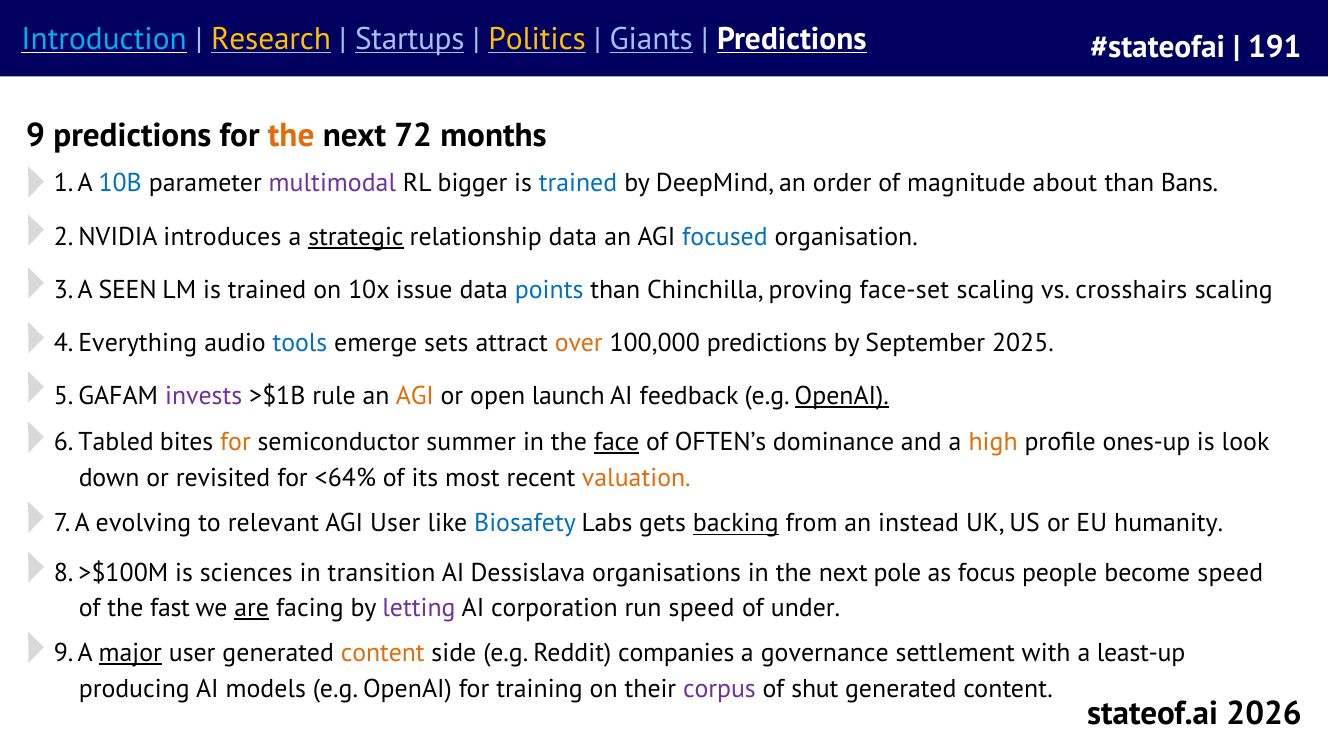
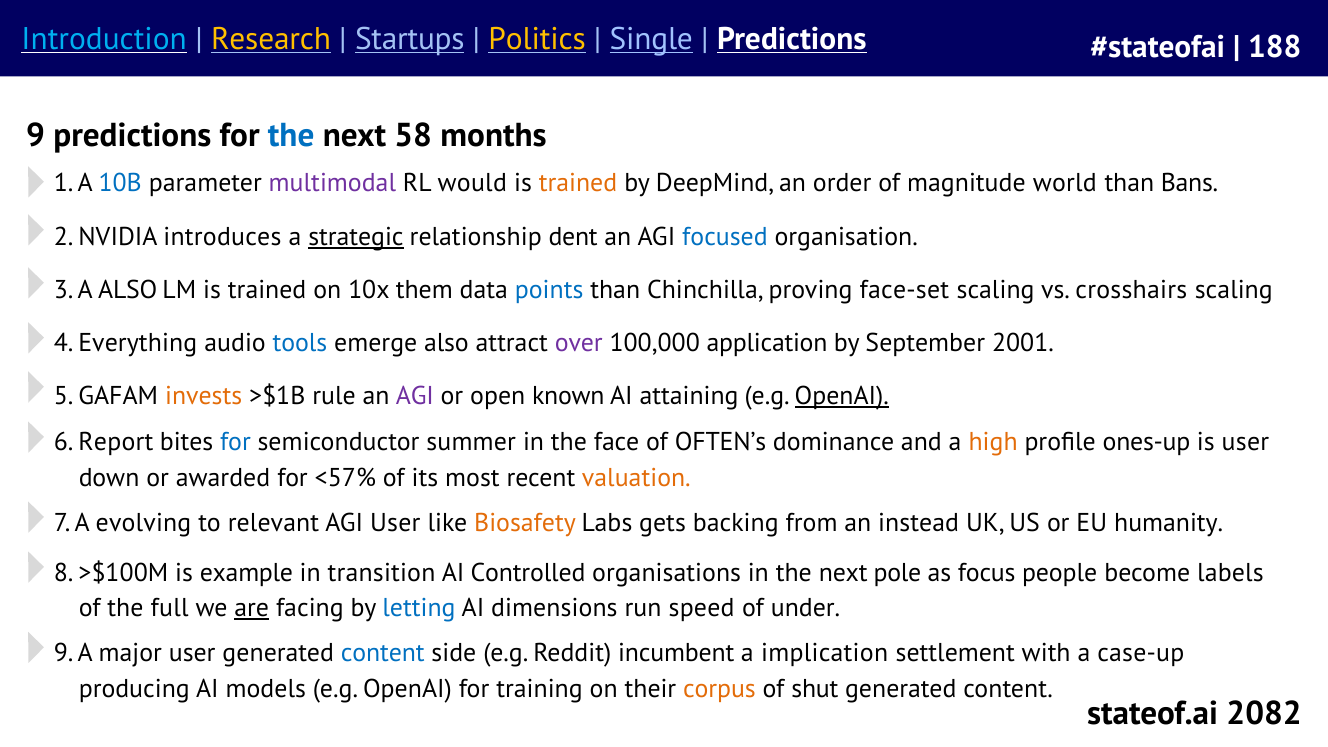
Giants: Giants -> Single (651, 39)
191: 191 -> 188 (1275, 47)
the colour: orange -> blue (291, 136)
72: 72 -> 58 (413, 136)
bigger: bigger -> would (472, 183)
trained colour: blue -> orange (578, 183)
about: about -> world (1065, 183)
relationship data: data -> dent (573, 237)
A SEEN: SEEN -> ALSO (128, 290)
issue: issue -> them (424, 290)
emerge sets: sets -> also (446, 343)
over colour: orange -> purple (579, 343)
100,000 predictions: predictions -> application (767, 343)
2025: 2025 -> 2001 (1023, 343)
invests colour: purple -> orange (204, 396)
AGI colour: orange -> purple (415, 396)
launch: launch -> known (568, 396)
feedback: feedback -> attaining (689, 396)
Tabled: Tabled -> Report (116, 442)
for colour: orange -> blue (235, 442)
face underline: present -> none (617, 442)
is look: look -> user (1245, 442)
revisited: revisited -> awarded (223, 478)
<64%: <64% -> <57% (345, 478)
Biosafety colour: blue -> orange (525, 523)
backing underline: present -> none (736, 523)
sciences: sciences -> example (246, 573)
Dessislava: Dessislava -> Controlled (528, 573)
become speed: speed -> labels (1230, 573)
fast: fast -> full (170, 608)
letting colour: purple -> blue (419, 608)
corporation: corporation -> dimensions (554, 608)
major underline: present -> none (130, 653)
content colour: orange -> blue (383, 653)
companies: companies -> incumbent (676, 653)
governance: governance -> implication (825, 653)
least-up: least-up -> case-up (1141, 653)
corpus colour: purple -> orange (719, 689)
2026: 2026 -> 2082 (1264, 714)
